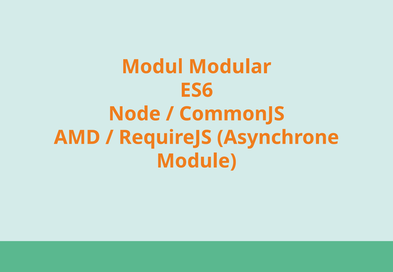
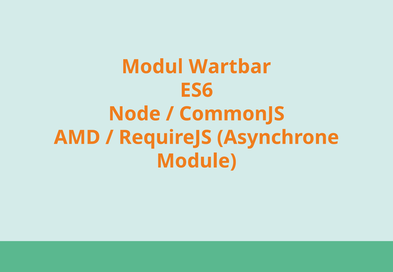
Modular: Modular -> Wartbar (230, 67)
